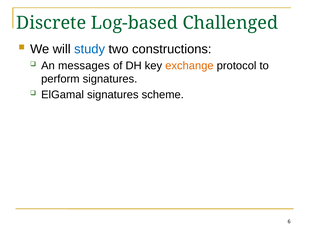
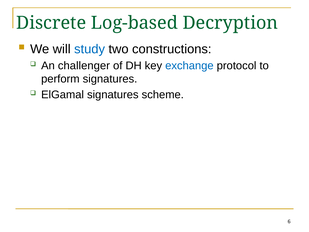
Challenged: Challenged -> Decryption (230, 23)
messages: messages -> challenger (84, 66)
exchange colour: orange -> blue (189, 66)
